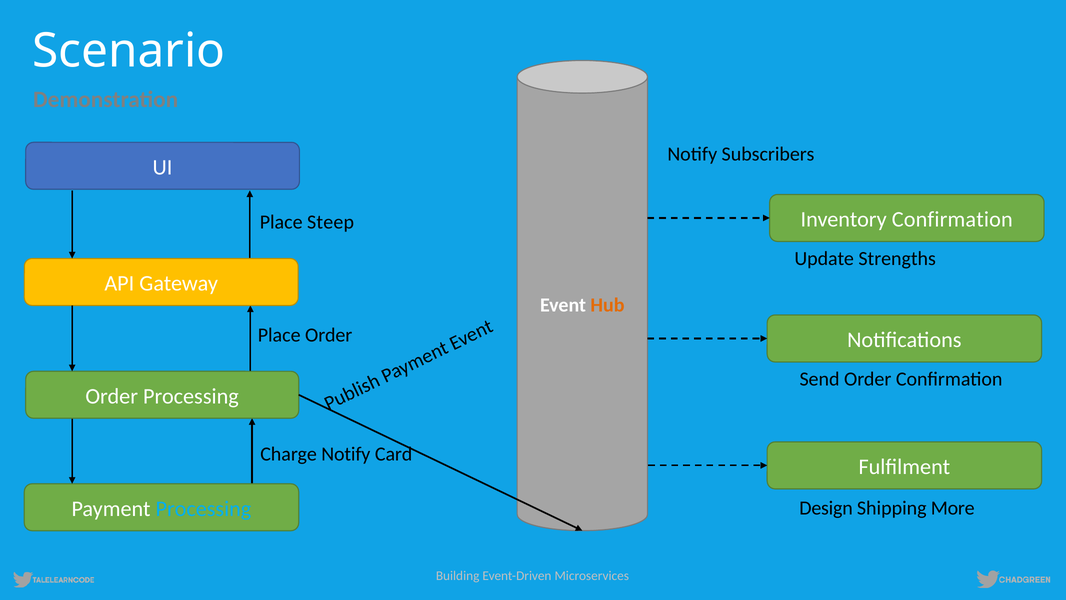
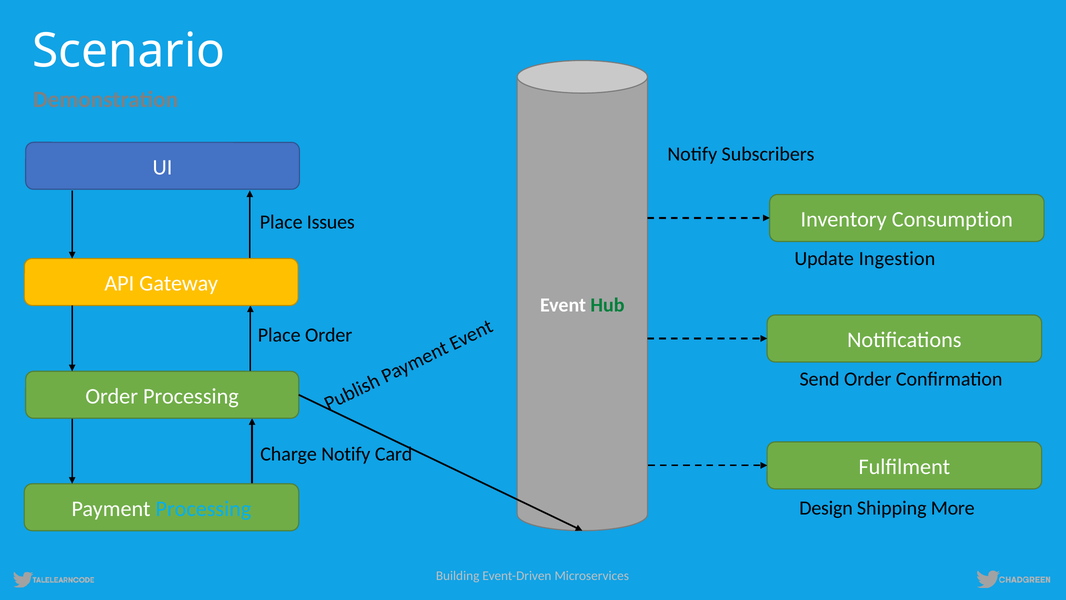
Inventory Confirmation: Confirmation -> Consumption (952, 219)
Steep: Steep -> Issues (331, 222)
Strengths: Strengths -> Ingestion (897, 259)
Hub colour: orange -> green (607, 305)
